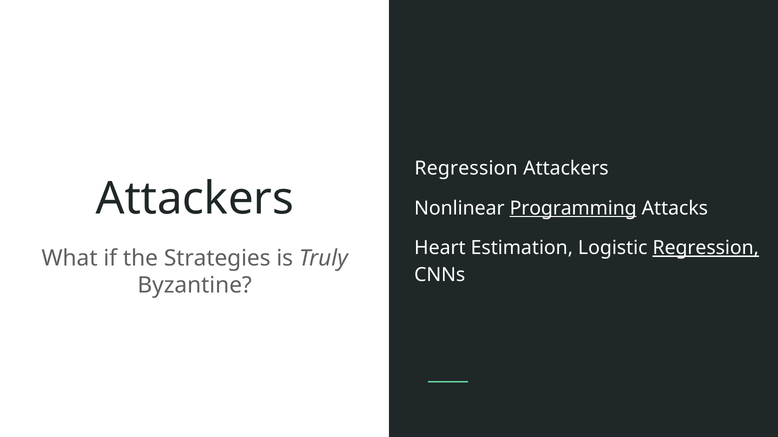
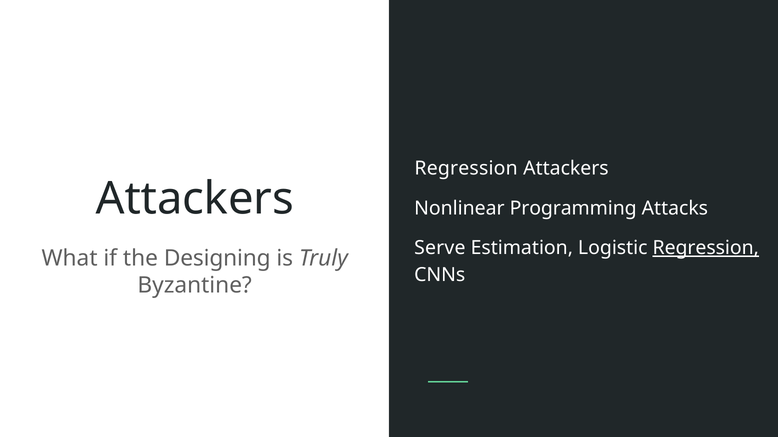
Programming underline: present -> none (573, 208)
Heart: Heart -> Serve (440, 248)
Strategies: Strategies -> Designing (217, 259)
